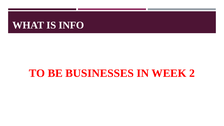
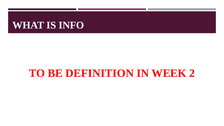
BUSINESSES: BUSINESSES -> DEFINITION (100, 73)
